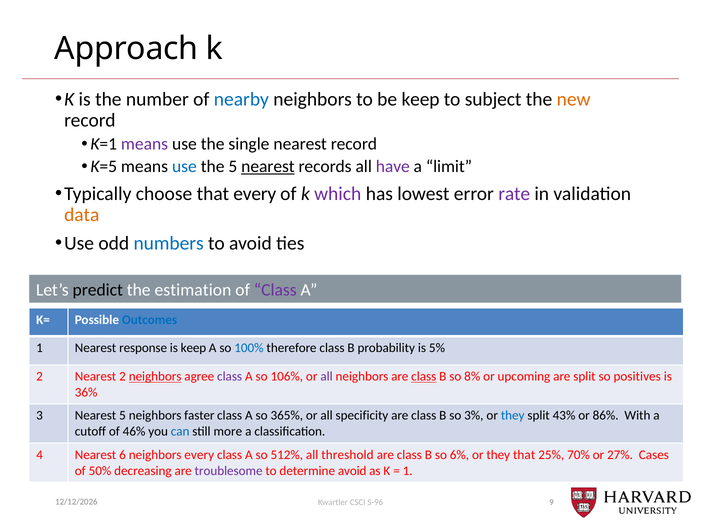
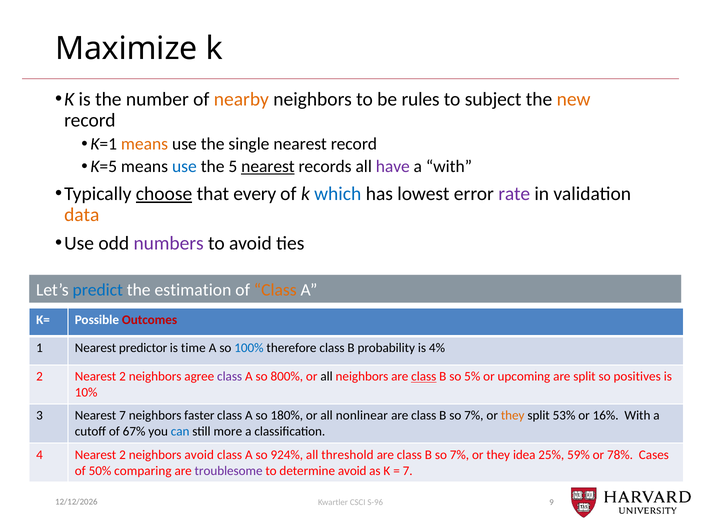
Approach: Approach -> Maximize (126, 49)
nearby colour: blue -> orange (241, 99)
be keep: keep -> rules (421, 99)
means colour: purple -> orange (145, 144)
a limit: limit -> with (449, 166)
choose underline: none -> present (164, 194)
which colour: purple -> blue (338, 194)
numbers colour: blue -> purple (169, 243)
predict colour: black -> blue (98, 290)
Class colour: purple -> orange (275, 290)
Outcomes colour: blue -> red (150, 320)
response: response -> predictor (143, 348)
is keep: keep -> time (193, 348)
5%: 5% -> 4% (437, 348)
neighbors underline: present -> none (155, 376)
106%: 106% -> 800% (287, 376)
all colour: purple -> black (327, 376)
8%: 8% -> 5% (472, 376)
36%: 36% -> 10% (86, 392)
Nearest 5: 5 -> 7 (123, 415)
365%: 365% -> 180% (287, 415)
specificity: specificity -> nonlinear (362, 415)
3%: 3% -> 7% (474, 415)
they colour: blue -> orange (513, 415)
43%: 43% -> 53% (564, 415)
86%: 86% -> 16% (606, 415)
46%: 46% -> 67% (134, 431)
4 Nearest 6: 6 -> 2 (123, 454)
neighbors every: every -> avoid (199, 454)
512%: 512% -> 924% (287, 454)
6%: 6% -> 7% (459, 454)
they that: that -> idea (524, 454)
70%: 70% -> 59% (578, 454)
27%: 27% -> 78% (620, 454)
decreasing: decreasing -> comparing (143, 470)
1: 1 -> 7 (408, 470)
